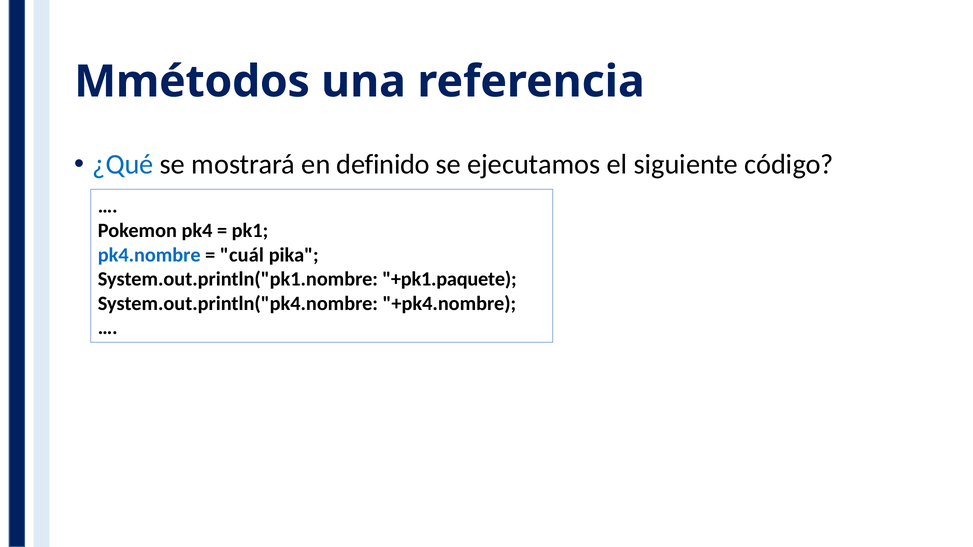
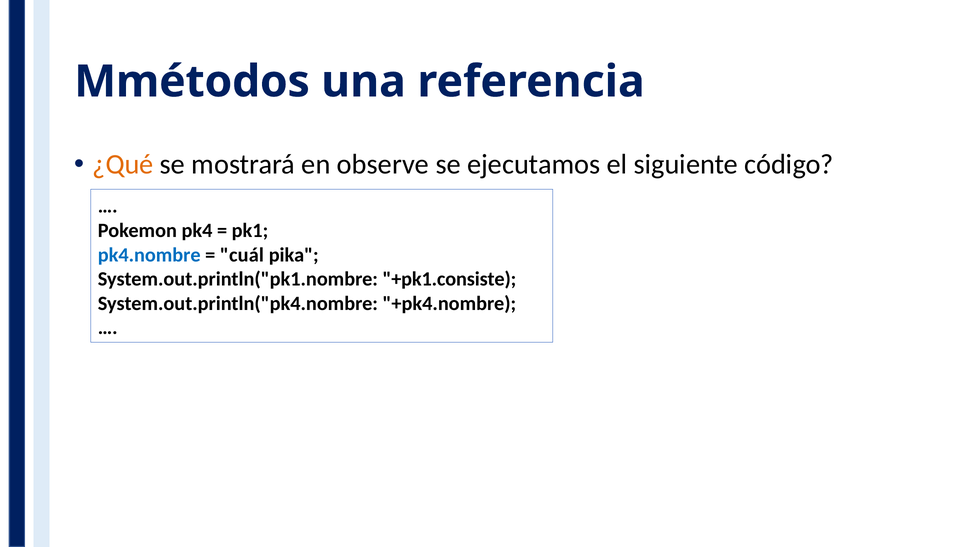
¿Qué colour: blue -> orange (123, 165)
definido: definido -> observe (383, 165)
+pk1.paquete: +pk1.paquete -> +pk1.consiste (449, 279)
